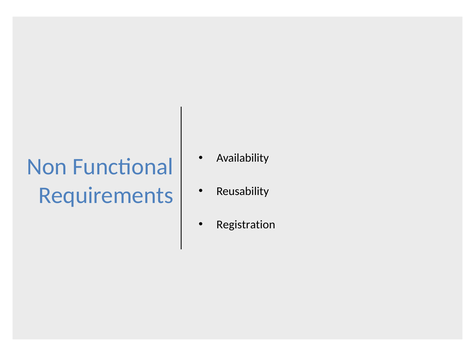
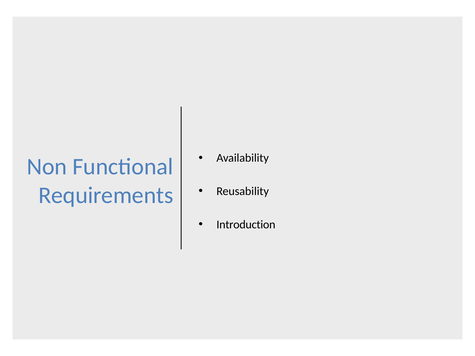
Registration: Registration -> Introduction (246, 225)
